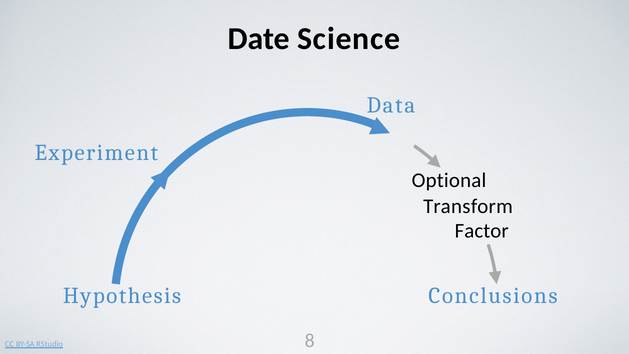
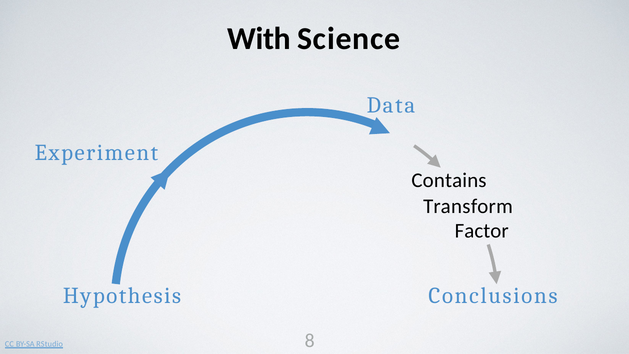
Date: Date -> With (259, 39)
Optional: Optional -> Contains (449, 180)
